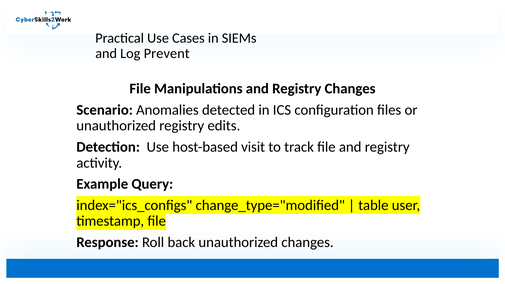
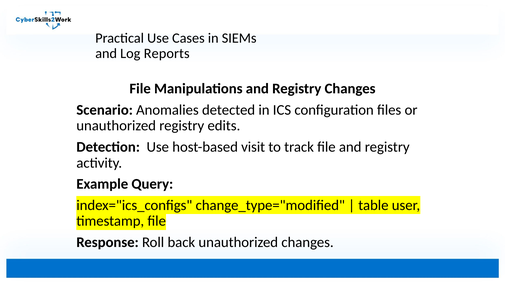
Prevent: Prevent -> Reports (167, 53)
